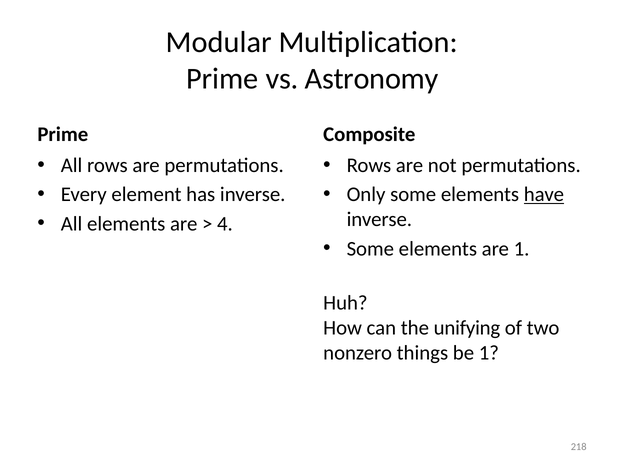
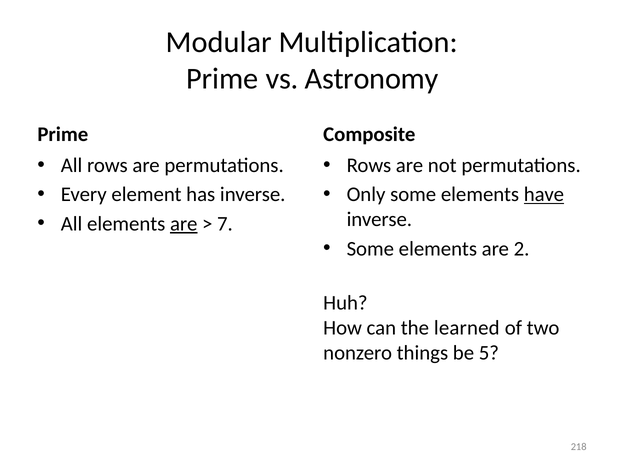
are underline: none -> present (184, 224)
4: 4 -> 7 (225, 224)
are 1: 1 -> 2 (522, 249)
unifying: unifying -> learned (467, 328)
be 1: 1 -> 5 (489, 353)
